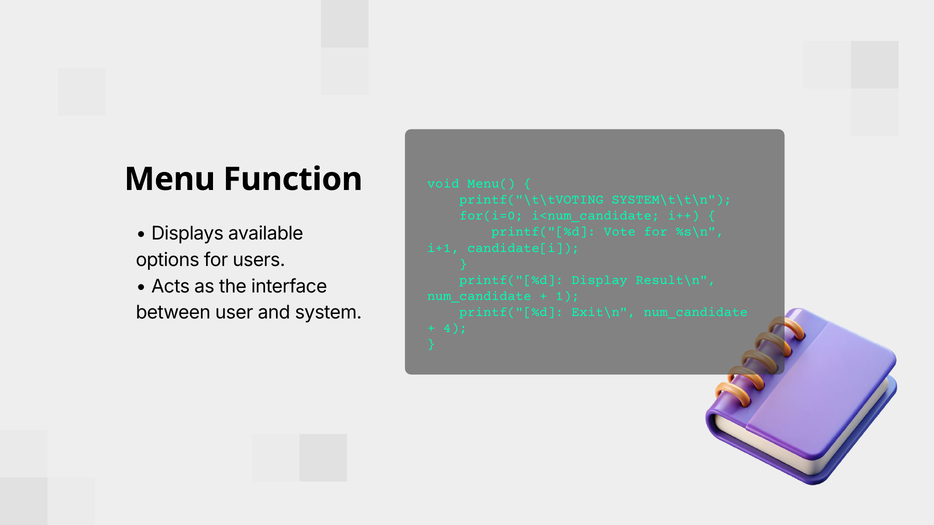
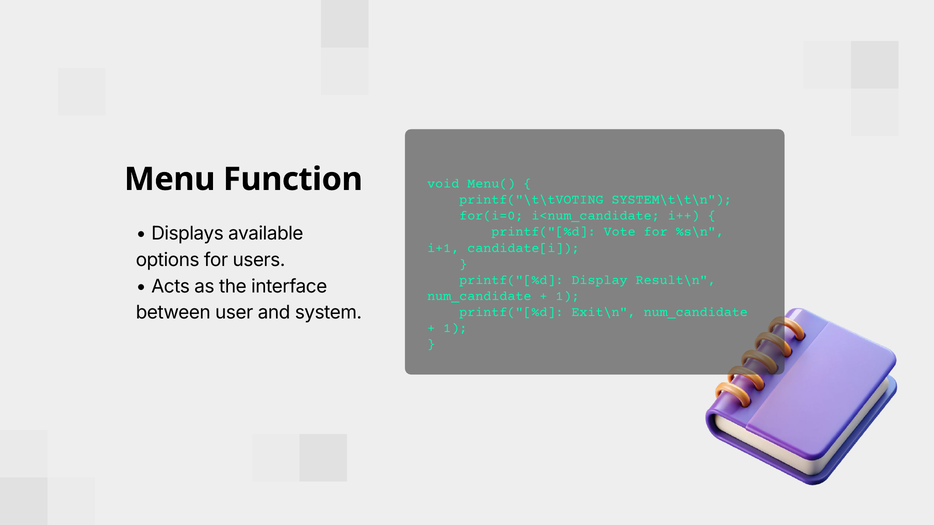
4: 4 -> 1 (455, 328)
